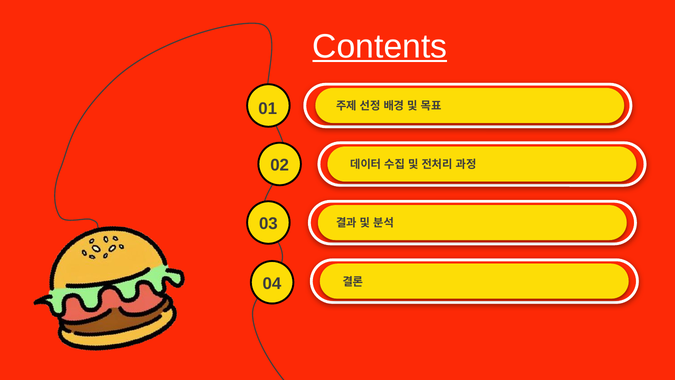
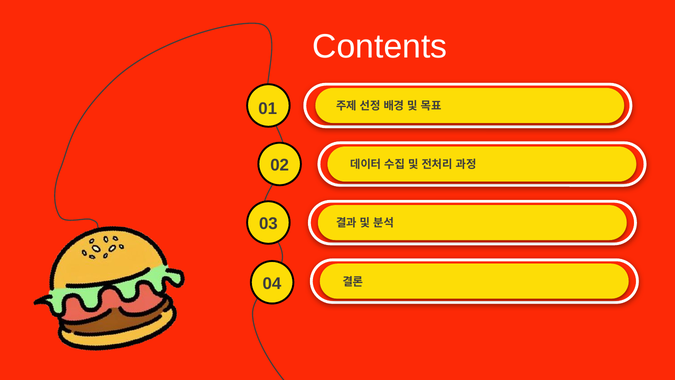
Contents underline: present -> none (380, 46)
